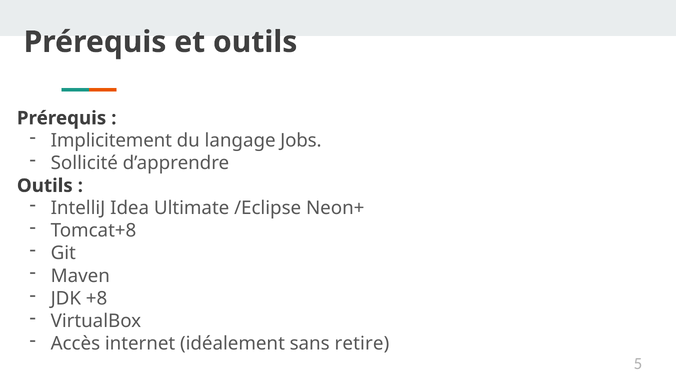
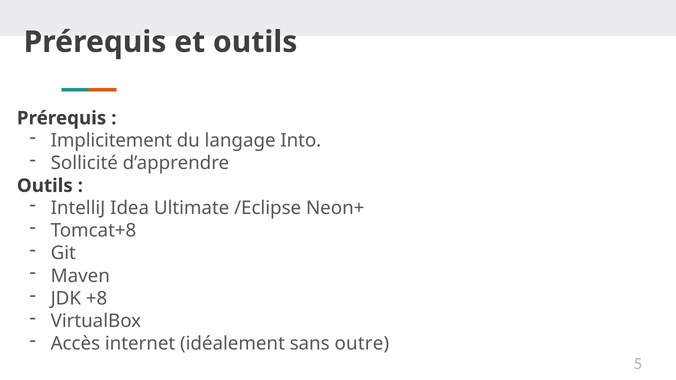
Jobs: Jobs -> Into (301, 141)
retire: retire -> outre (362, 344)
